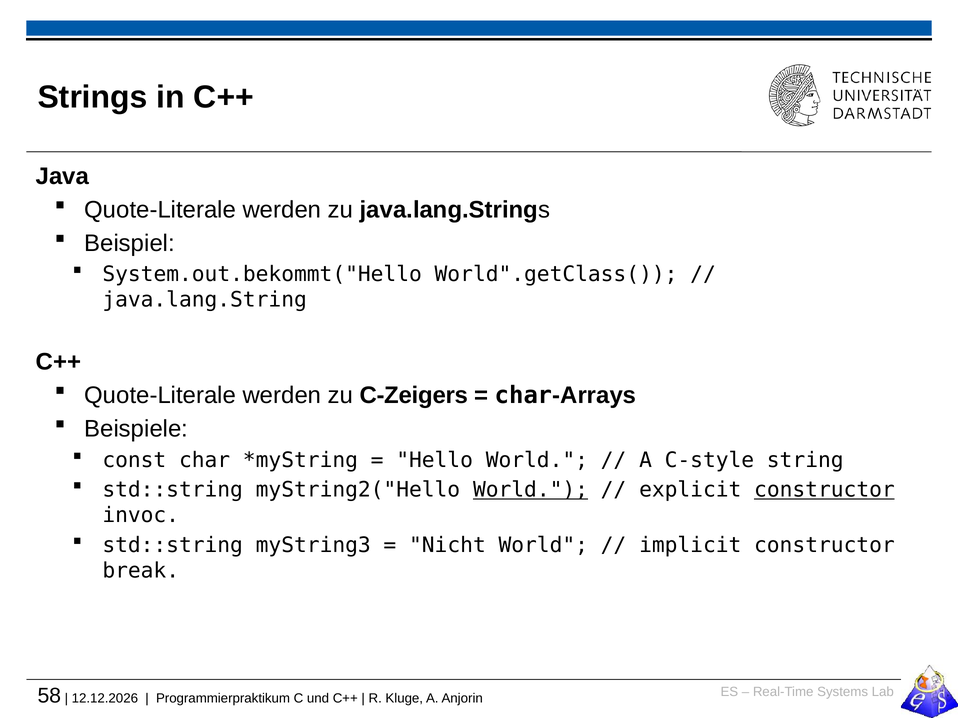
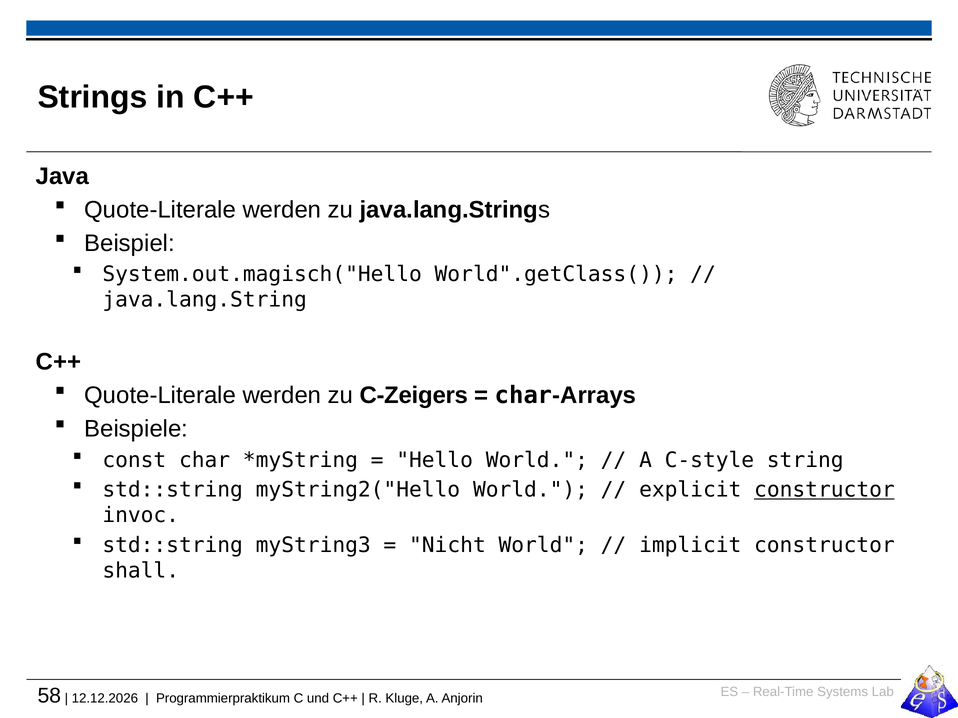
System.out.bekommt("Hello: System.out.bekommt("Hello -> System.out.magisch("Hello (262, 275)
World underline: present -> none (531, 490)
break: break -> shall (141, 571)
